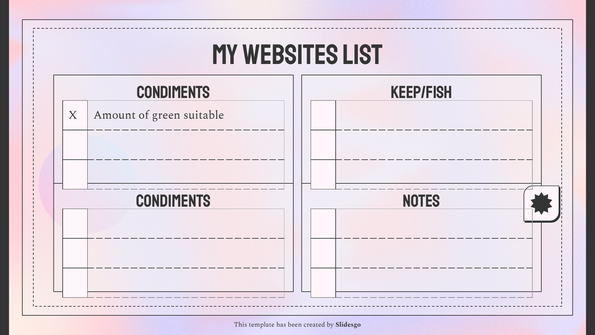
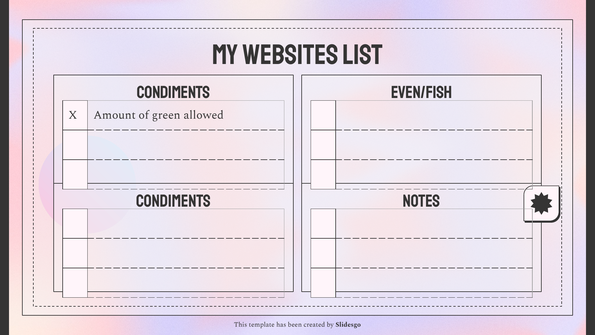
KEEP/FISH: KEEP/FISH -> EVEN/FISH (422, 92)
suitable: suitable -> allowed (204, 115)
